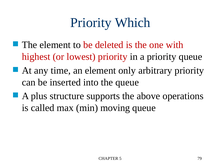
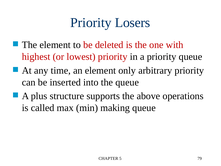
Which: Which -> Losers (133, 23)
moving: moving -> making (115, 108)
